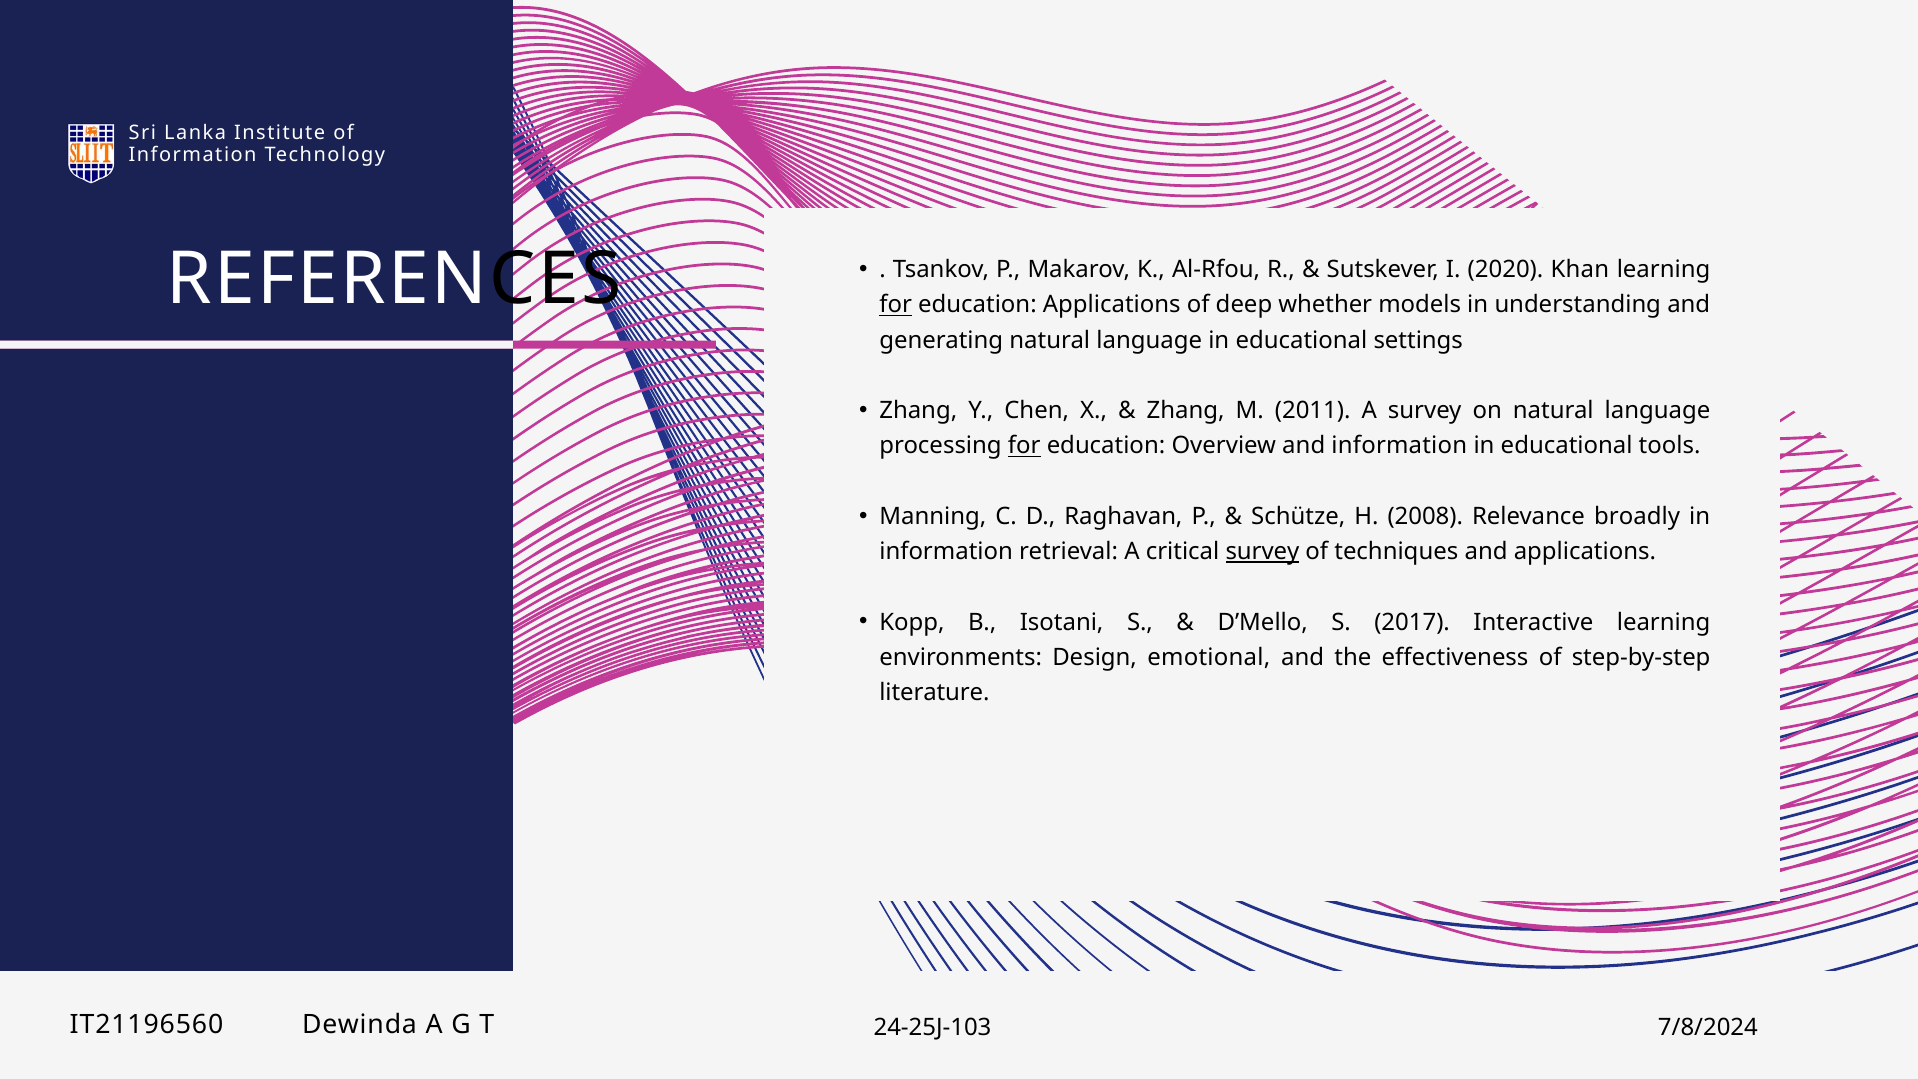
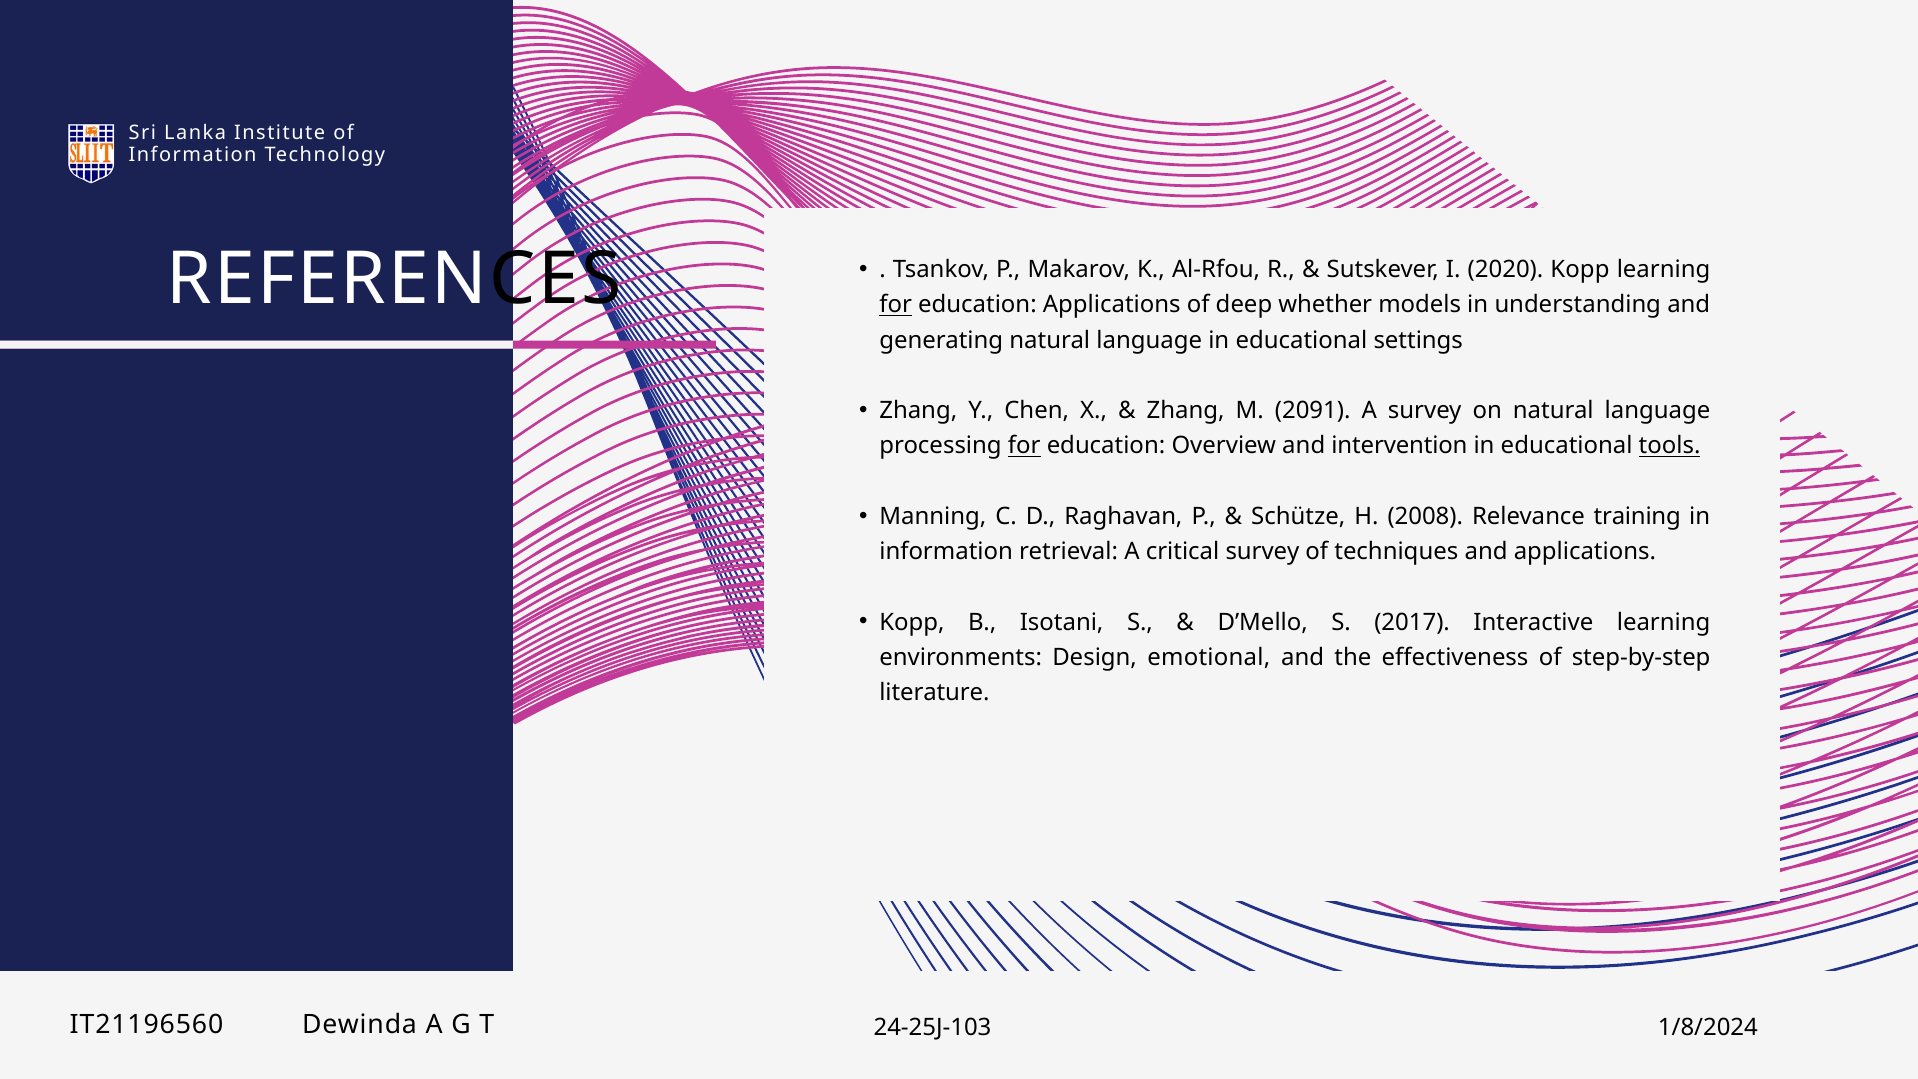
2020 Khan: Khan -> Kopp (1580, 270)
2011: 2011 -> 2091 (1313, 411)
and information: information -> intervention (1399, 446)
tools underline: none -> present (1670, 446)
broadly: broadly -> training (1637, 516)
survey underline: present -> none (1262, 552)
7/8/2024: 7/8/2024 -> 1/8/2024 (1708, 1028)
